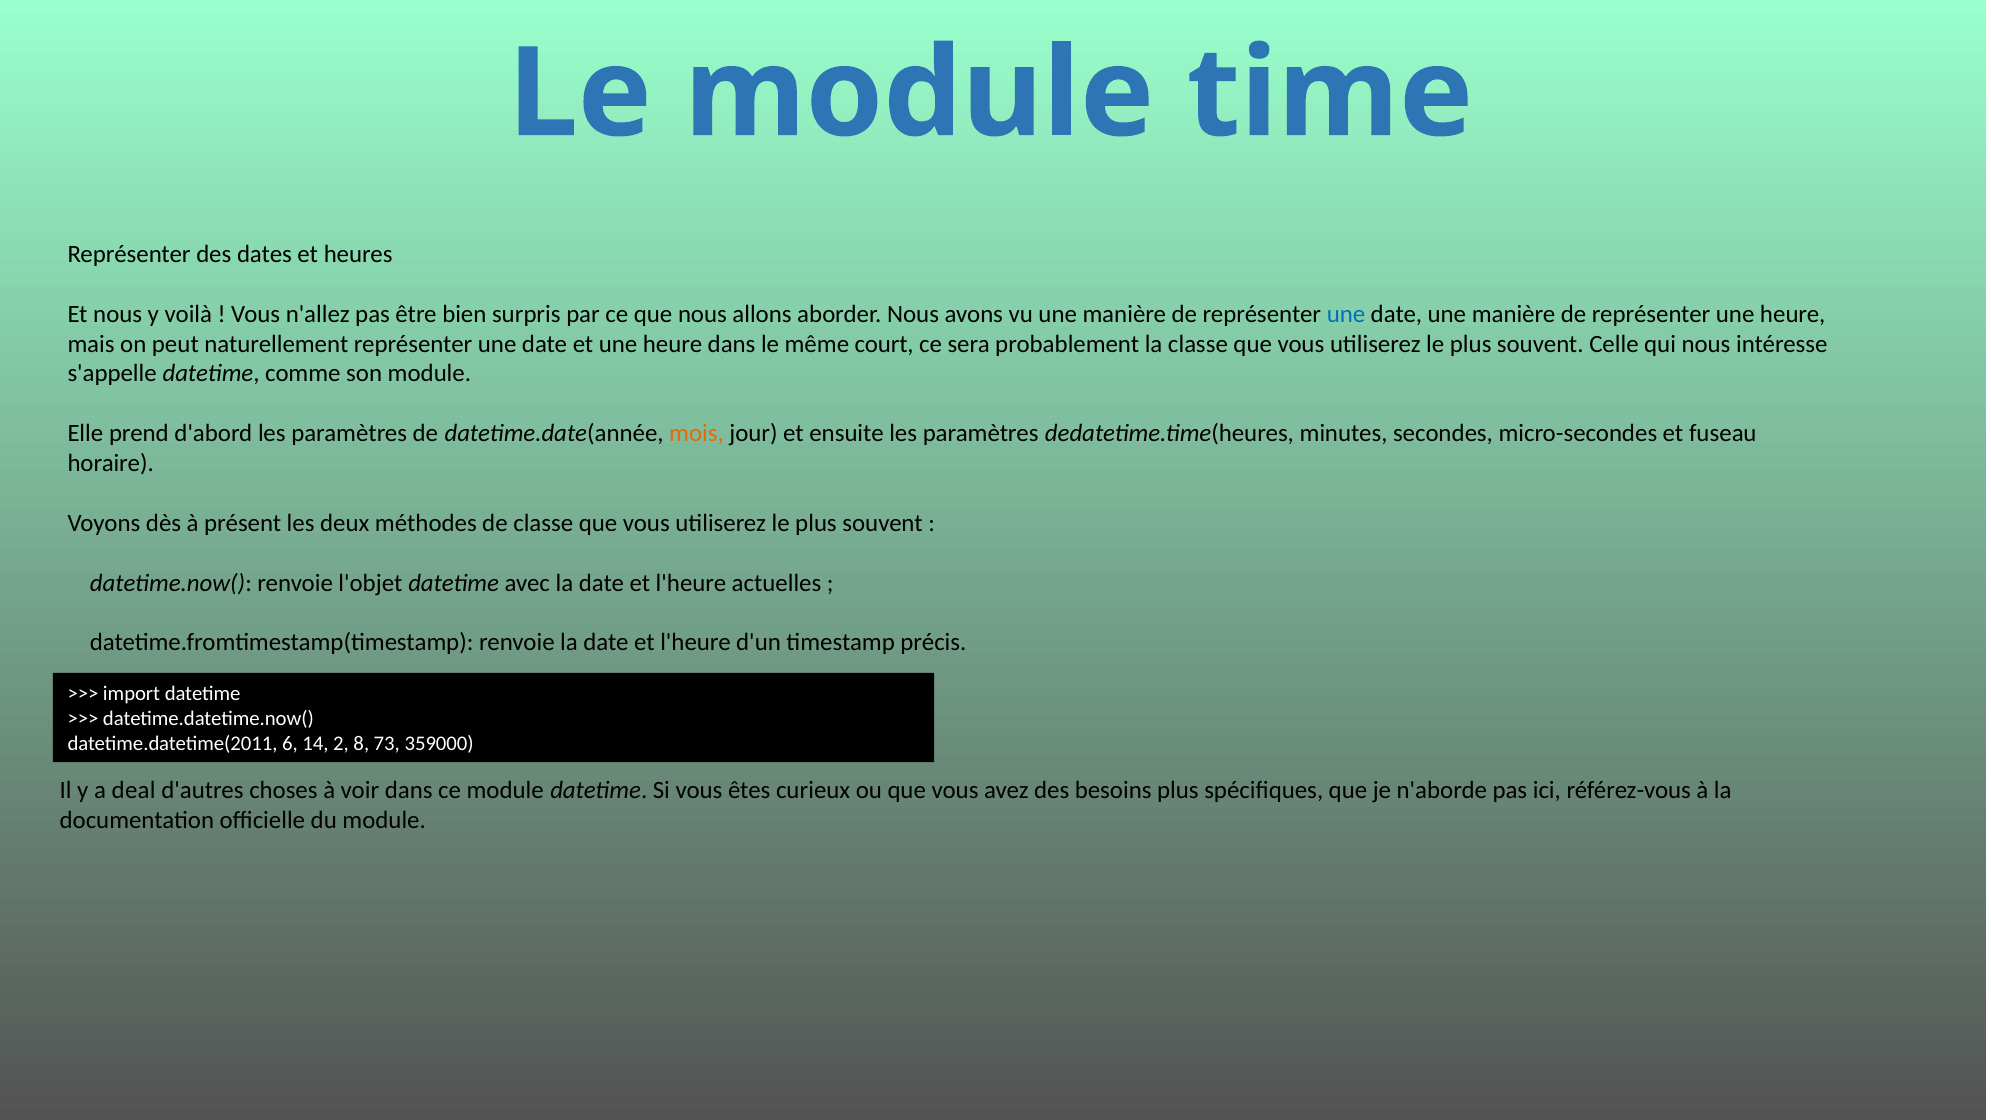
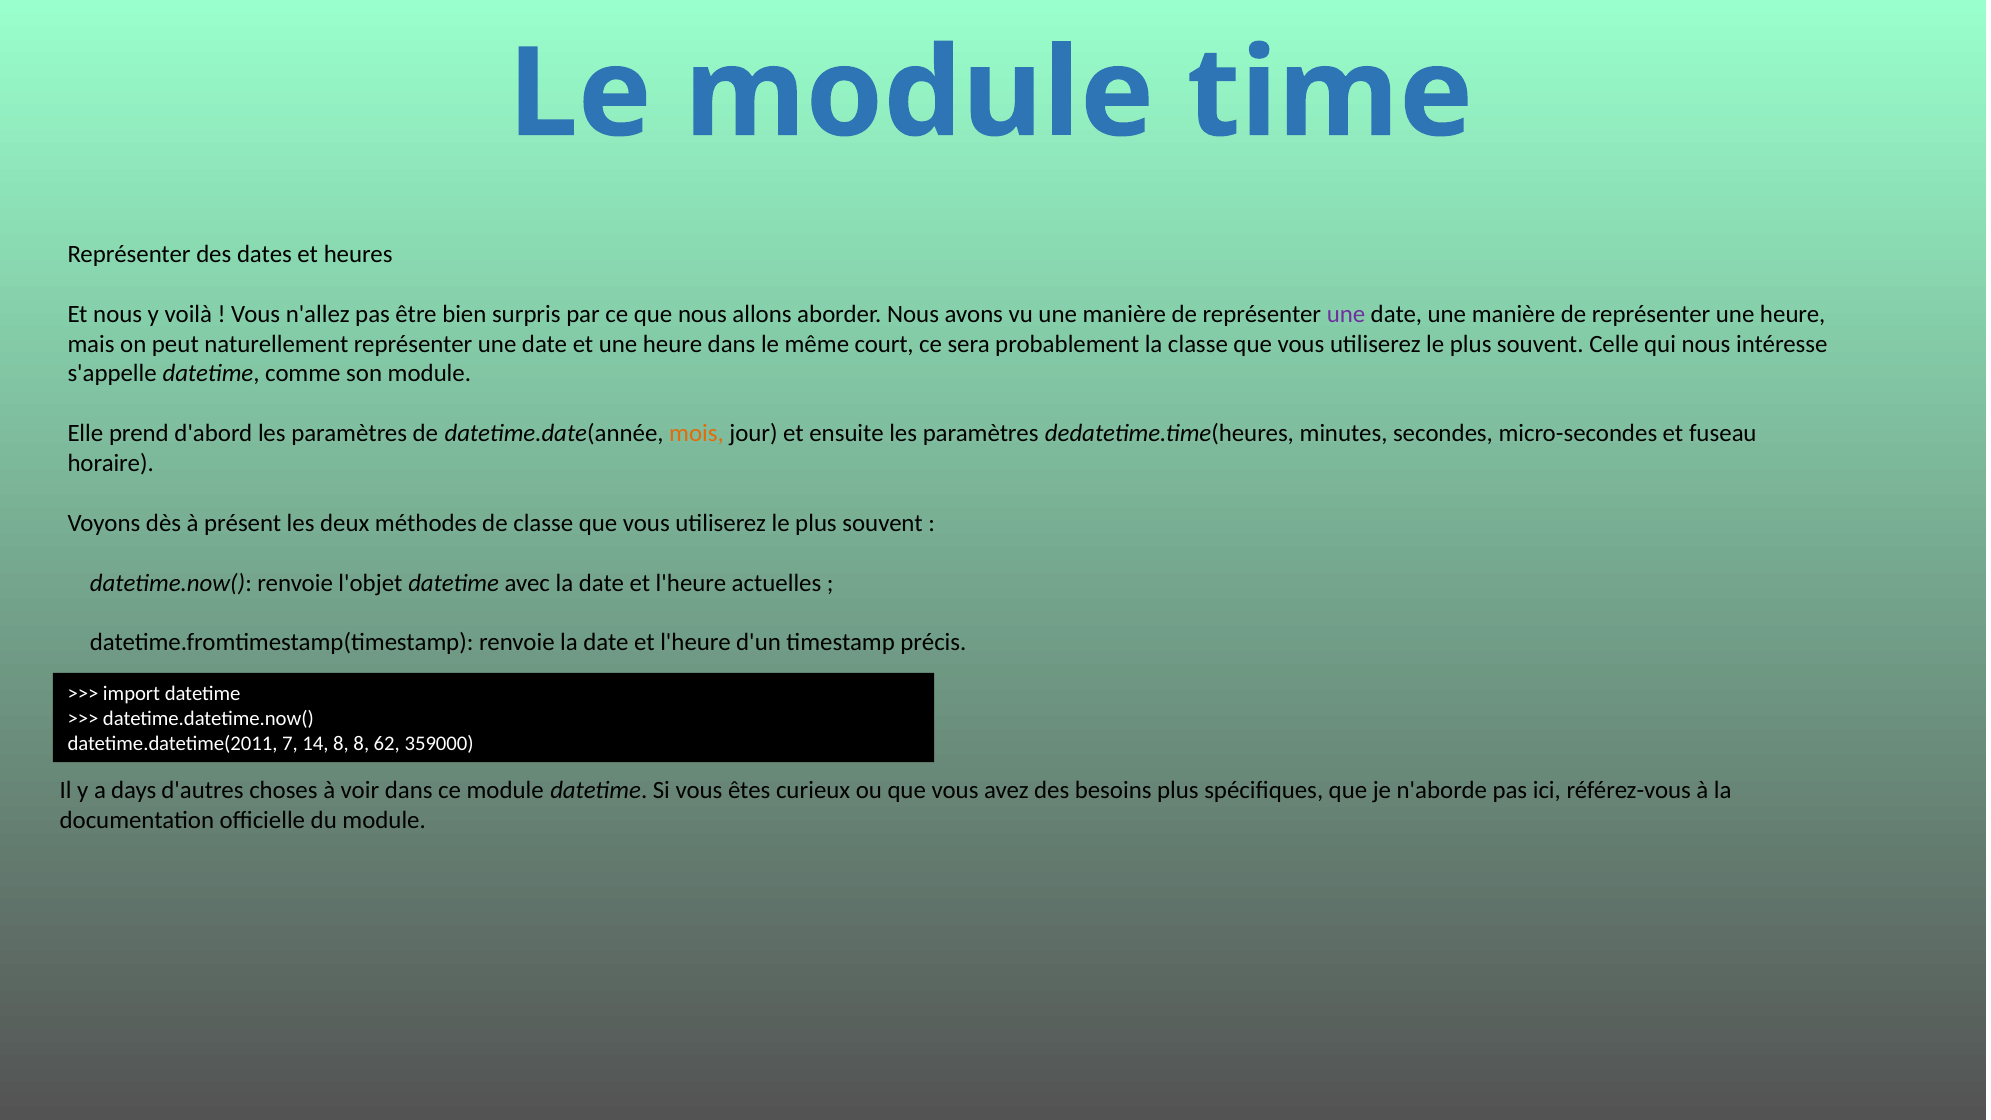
une colour: blue -> purple (1346, 314)
6: 6 -> 7 (290, 744)
14 2: 2 -> 8 (341, 744)
73: 73 -> 62 (387, 744)
deal: deal -> days (134, 791)
